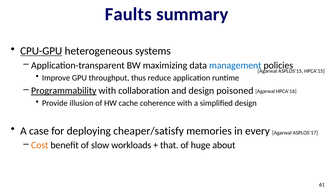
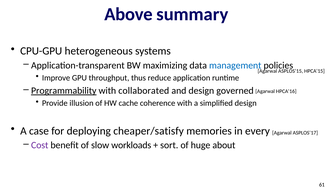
Faults: Faults -> Above (128, 14)
CPU-GPU underline: present -> none (41, 51)
collaboration: collaboration -> collaborated (144, 90)
poisoned: poisoned -> governed (235, 90)
Cost colour: orange -> purple (40, 145)
that: that -> sort (169, 145)
